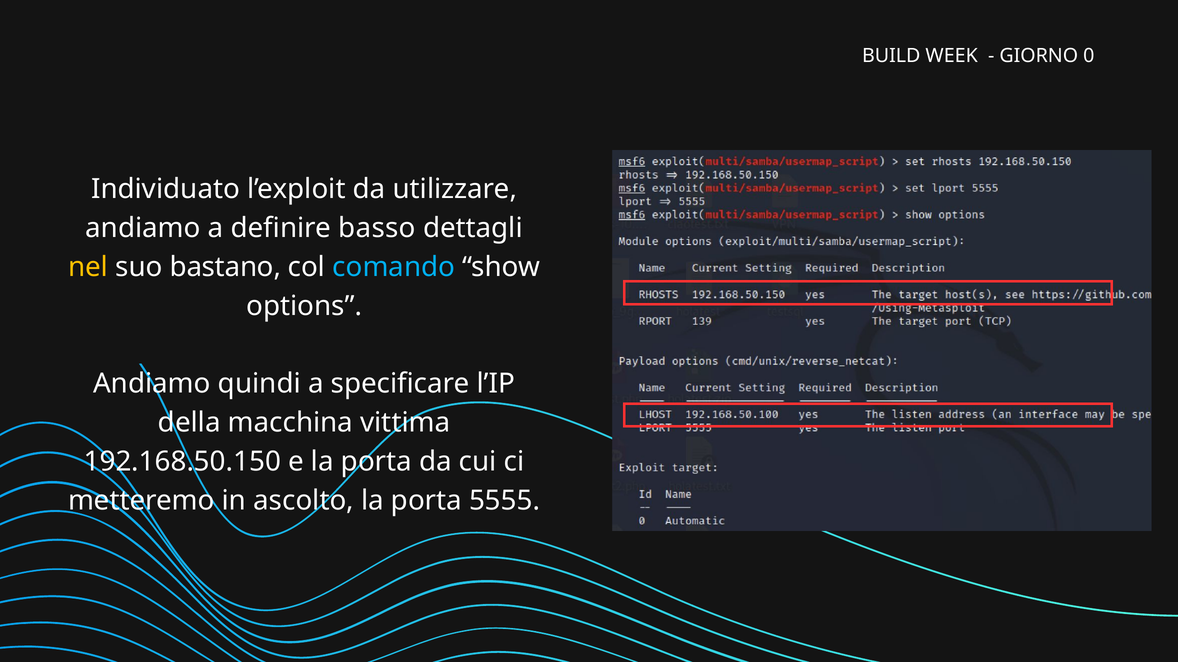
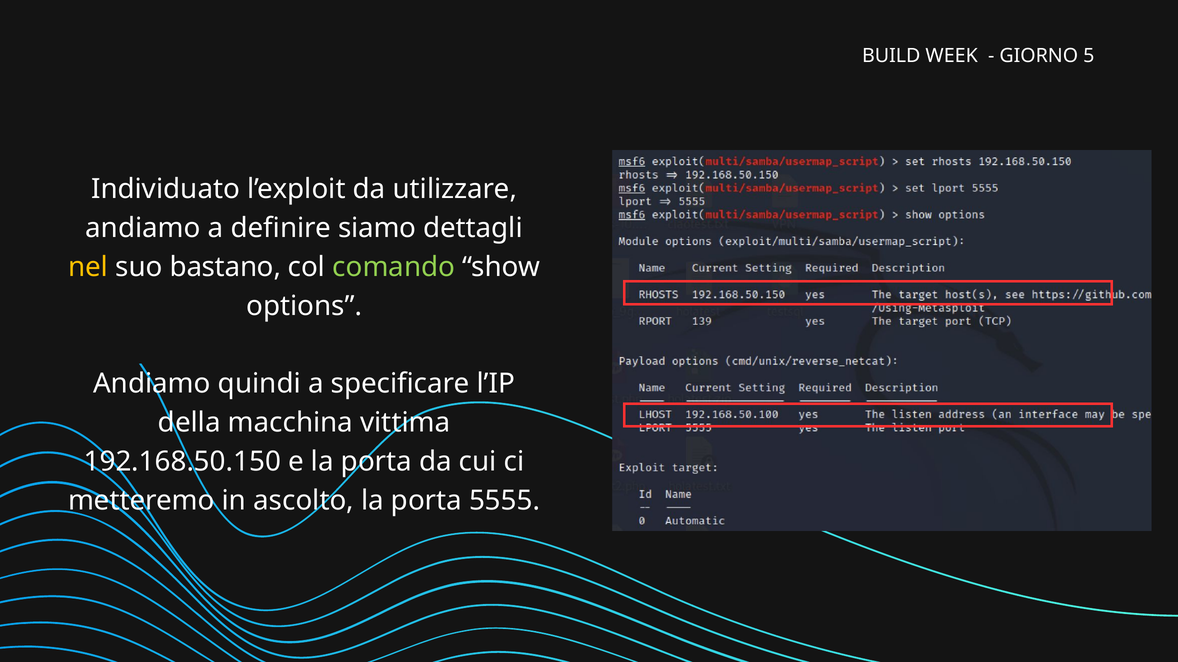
0: 0 -> 5 (1089, 56)
basso: basso -> siamo (377, 228)
comando colour: light blue -> light green (394, 267)
